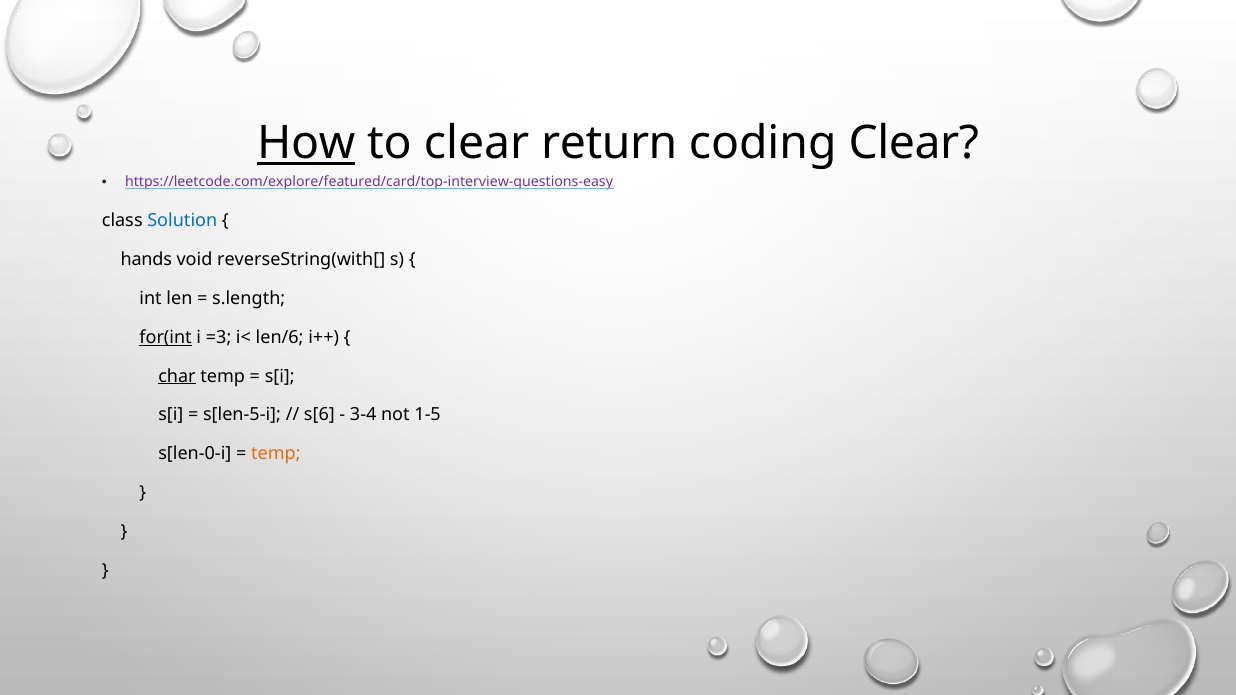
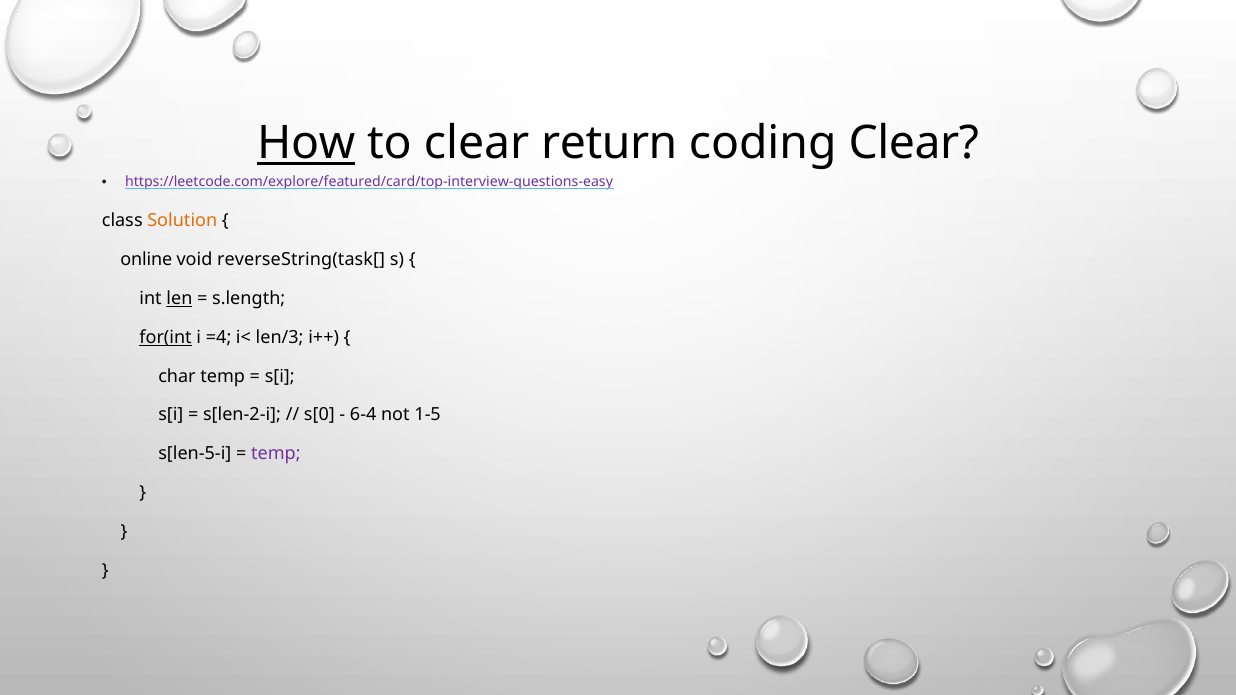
Solution colour: blue -> orange (182, 221)
hands: hands -> online (146, 260)
reverseString(with[: reverseString(with[ -> reverseString(task[ (301, 260)
len underline: none -> present (179, 299)
=3: =3 -> =4 (219, 337)
len/6: len/6 -> len/3 (280, 337)
char underline: present -> none (177, 376)
s[len-5-i: s[len-5-i -> s[len-2-i (242, 415)
s[6: s[6 -> s[0 (319, 415)
3-4: 3-4 -> 6-4 (363, 415)
s[len-0-i: s[len-0-i -> s[len-5-i (195, 454)
temp colour: orange -> purple (276, 454)
